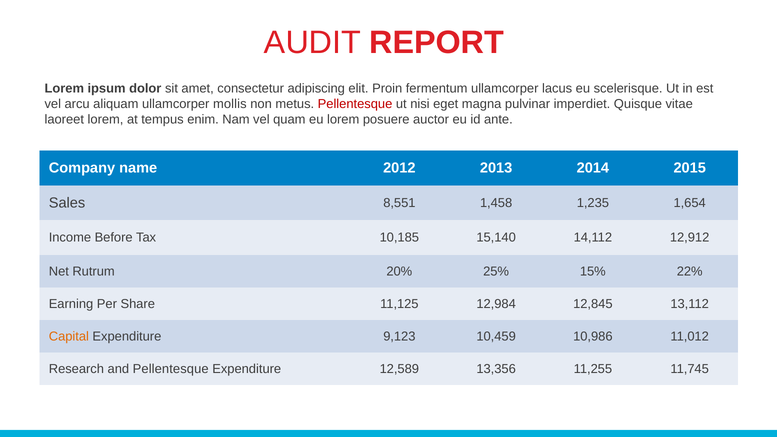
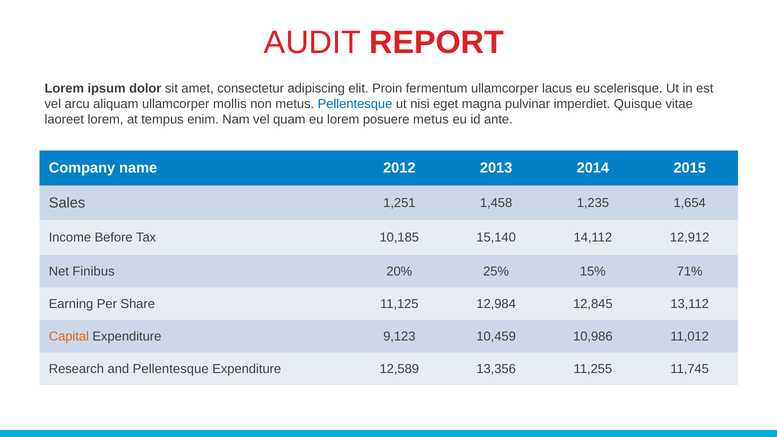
Pellentesque colour: red -> blue (355, 104)
posuere auctor: auctor -> metus (431, 120)
8,551: 8,551 -> 1,251 (399, 203)
Rutrum: Rutrum -> Finibus (94, 271)
22%: 22% -> 71% (690, 271)
